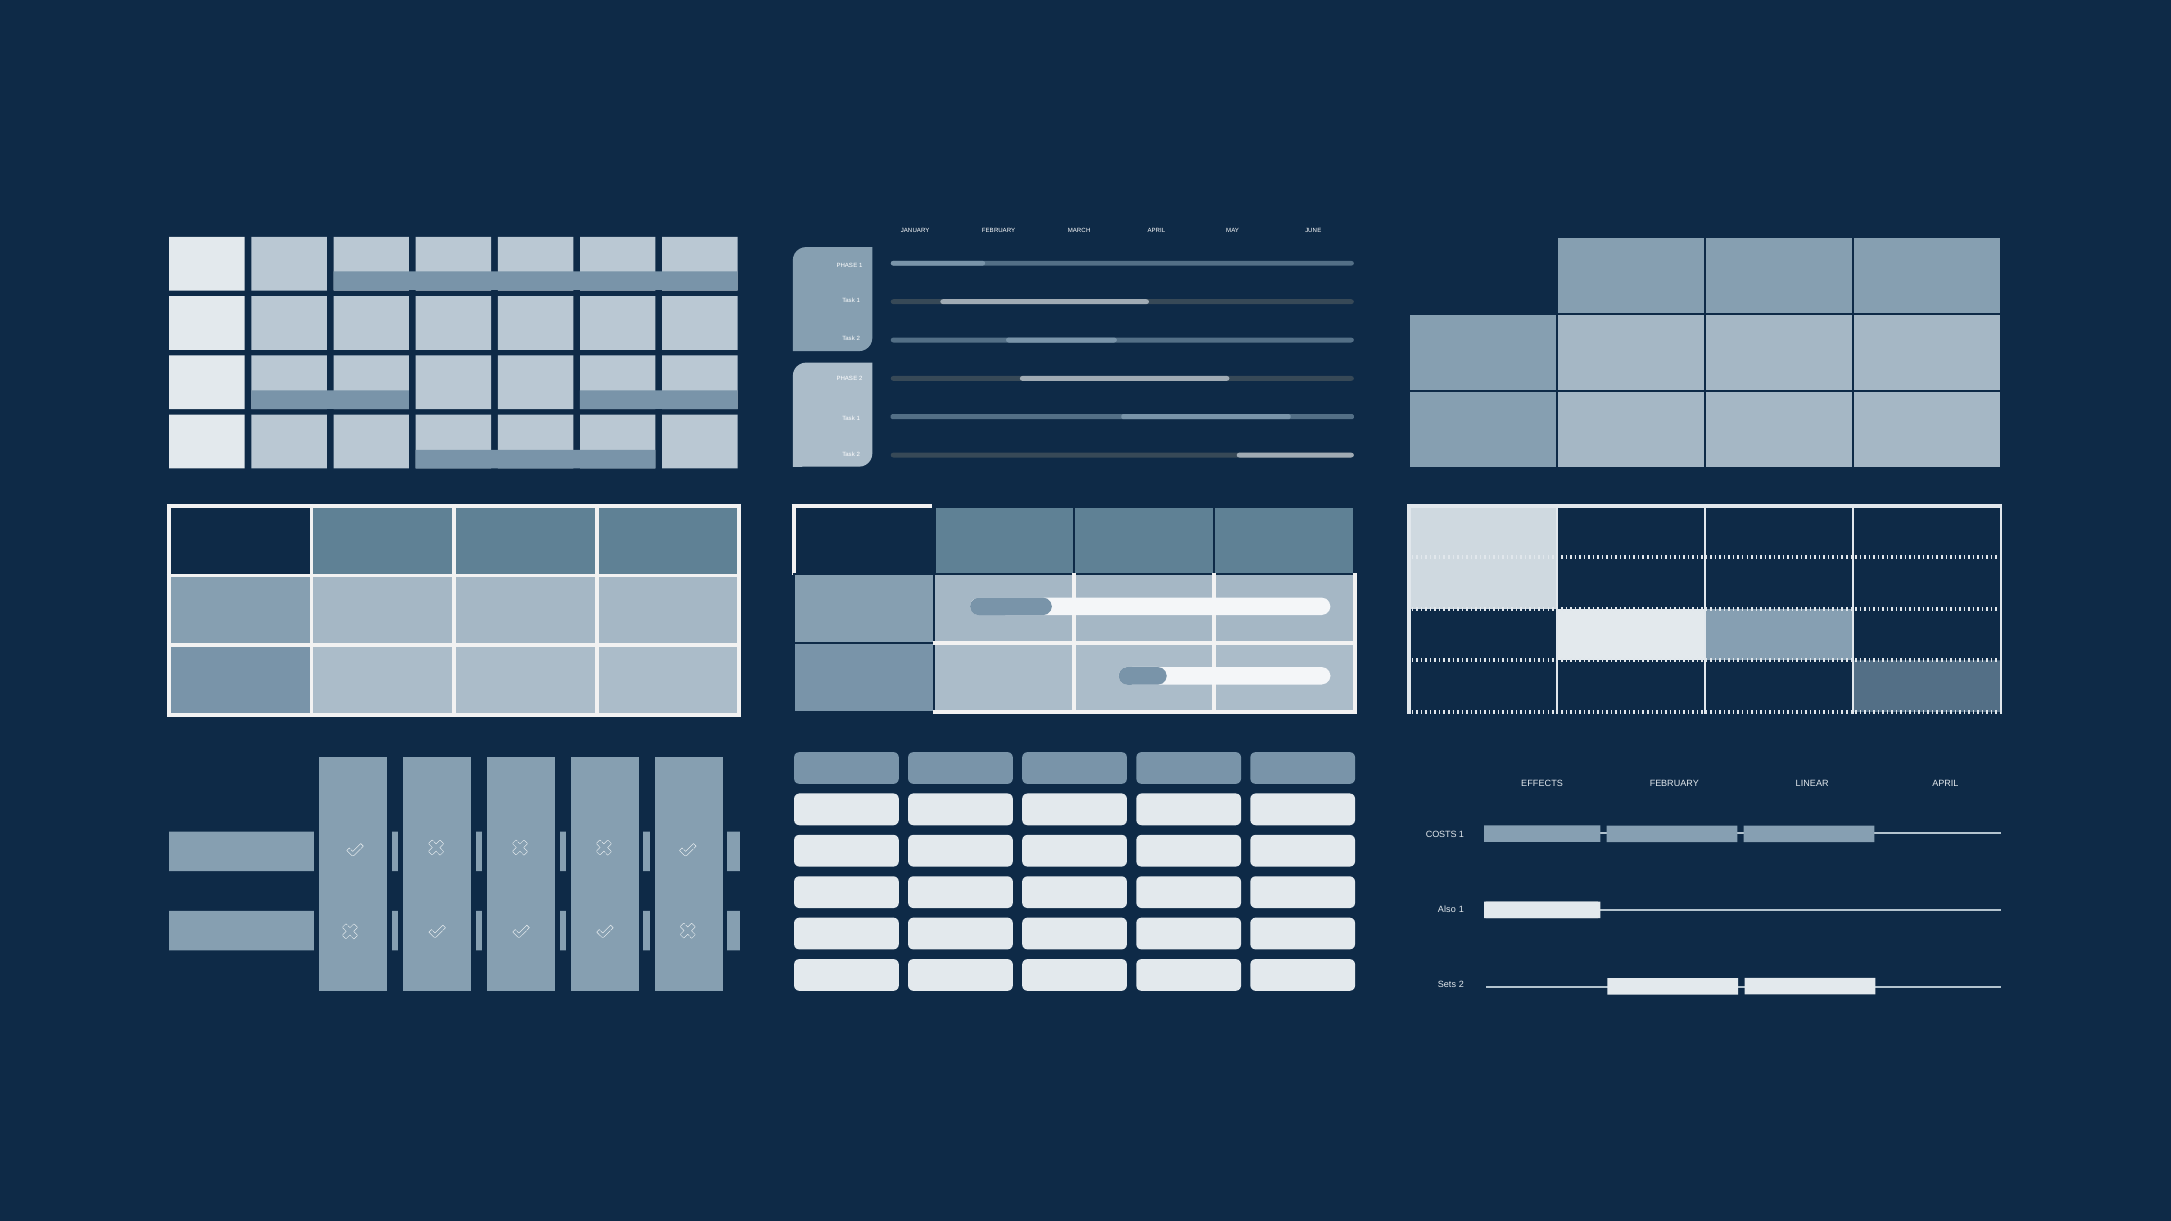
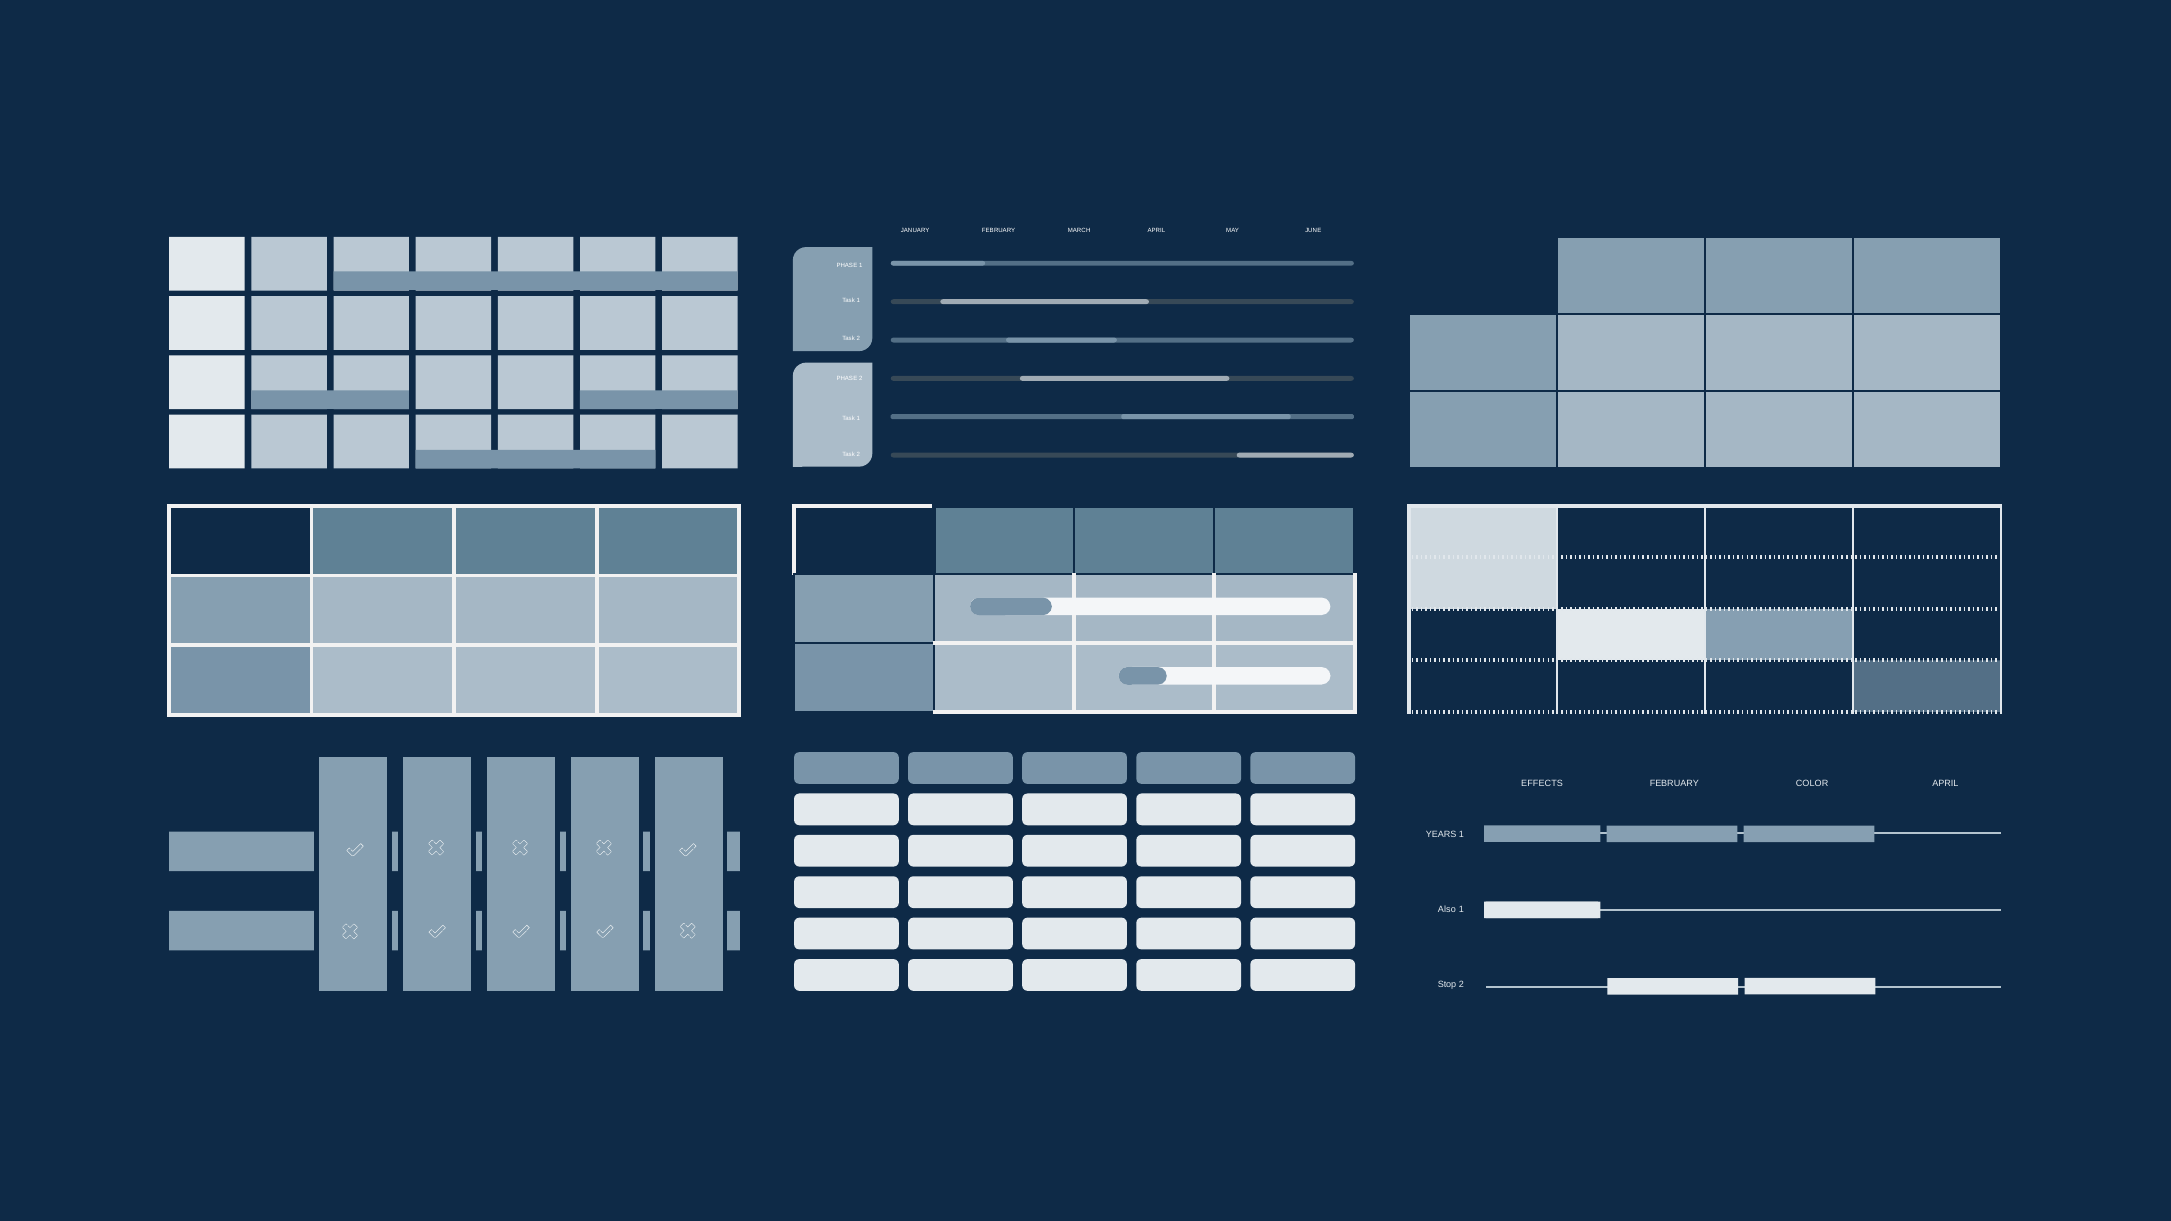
LINEAR: LINEAR -> COLOR (1812, 784)
COSTS: COSTS -> YEARS (1441, 834)
Sets: Sets -> Stop (1447, 984)
